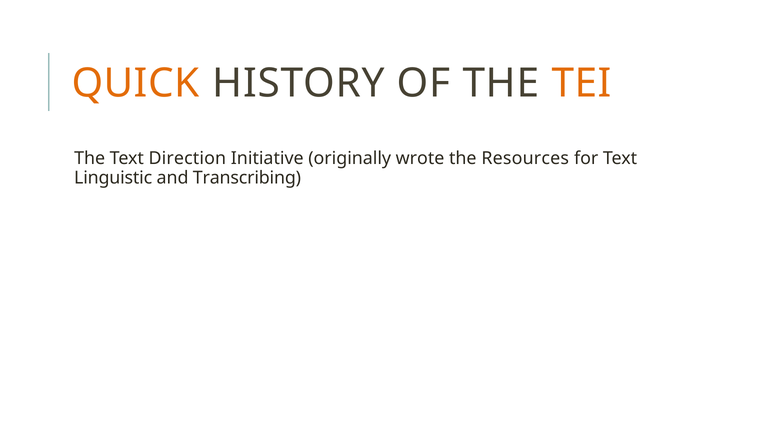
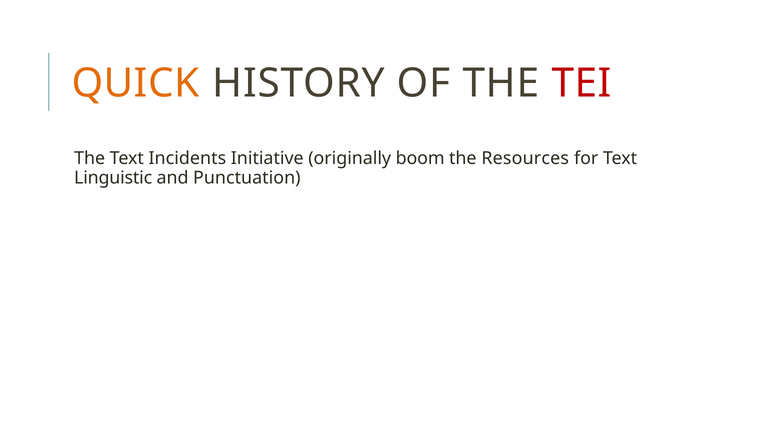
TEI colour: orange -> red (581, 84)
Direction: Direction -> Incidents (187, 159)
wrote: wrote -> boom (420, 159)
Transcribing: Transcribing -> Punctuation (247, 178)
